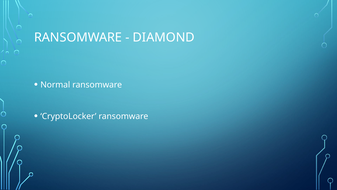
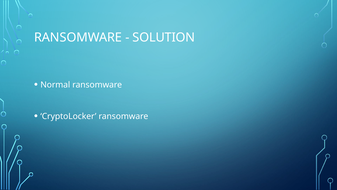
DIAMOND: DIAMOND -> SOLUTION (164, 37)
